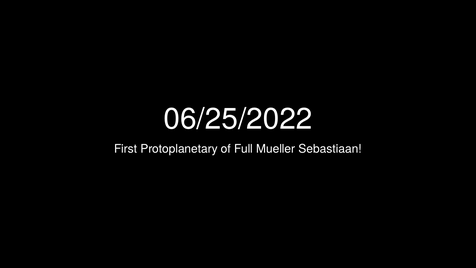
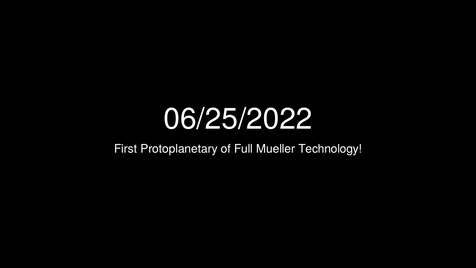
Sebastiaan: Sebastiaan -> Technology (330, 149)
